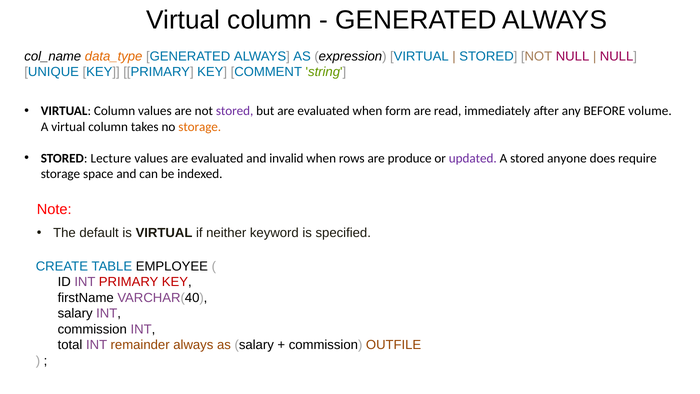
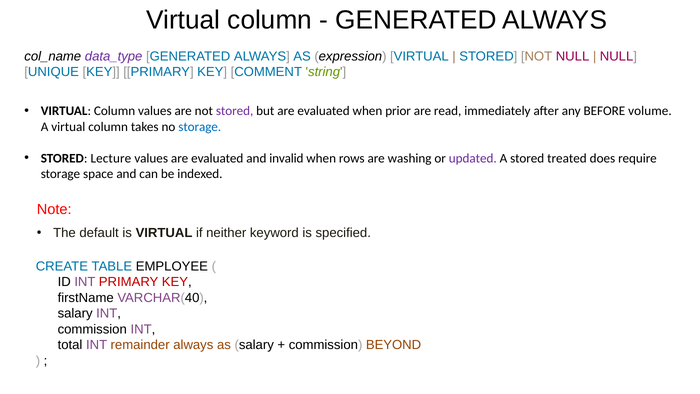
data_type colour: orange -> purple (114, 56)
form: form -> prior (398, 111)
storage colour: orange -> blue (200, 127)
produce: produce -> washing (410, 158)
anyone: anyone -> treated (567, 158)
OUTFILE: OUTFILE -> BEYOND (394, 345)
